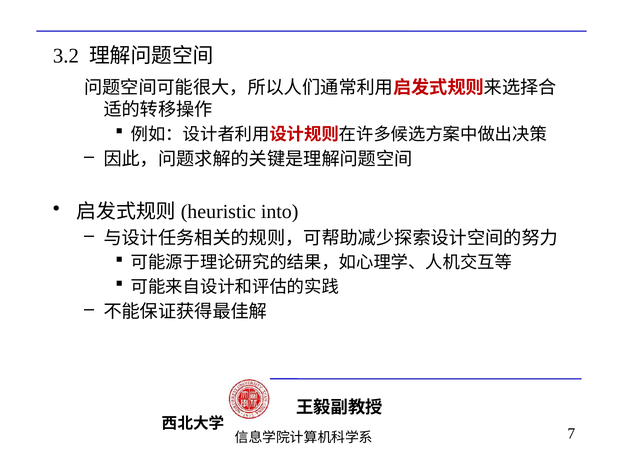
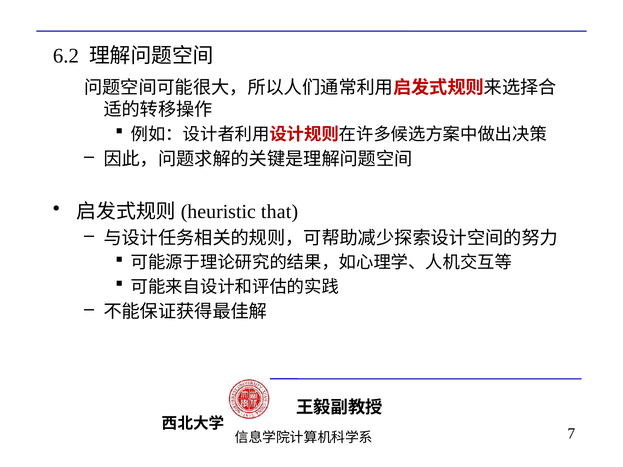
3.2: 3.2 -> 6.2 (66, 56)
into: into -> that (280, 212)
